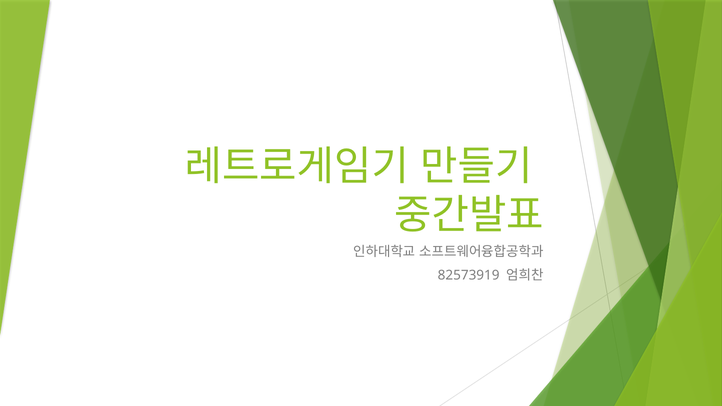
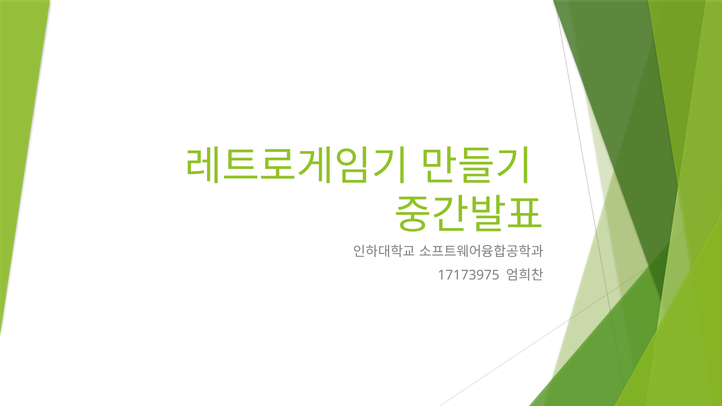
82573919: 82573919 -> 17173975 (469, 275)
